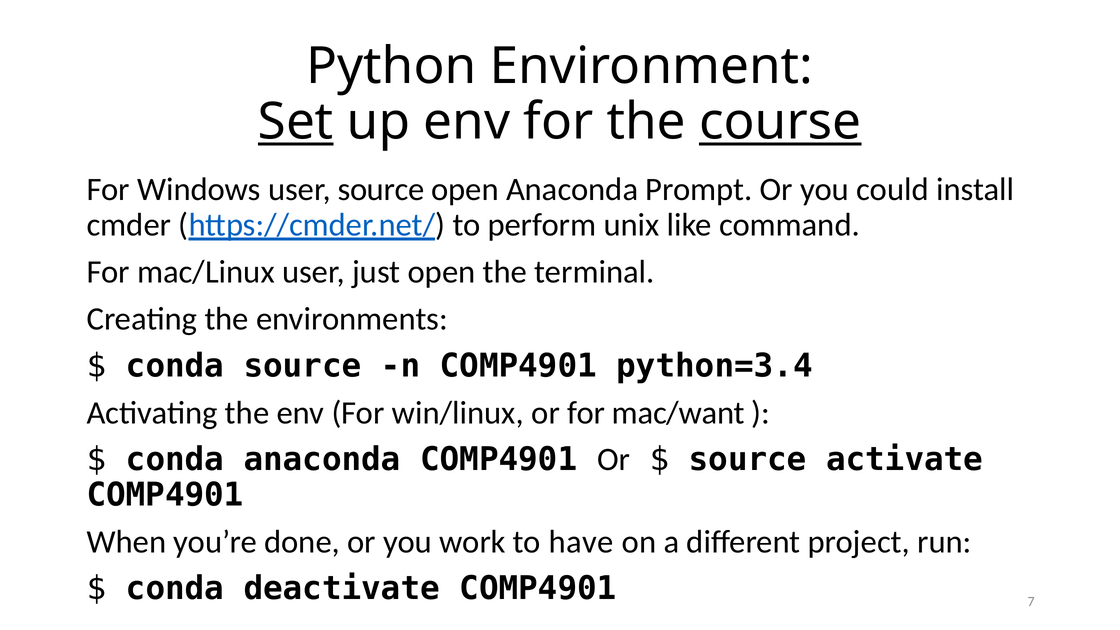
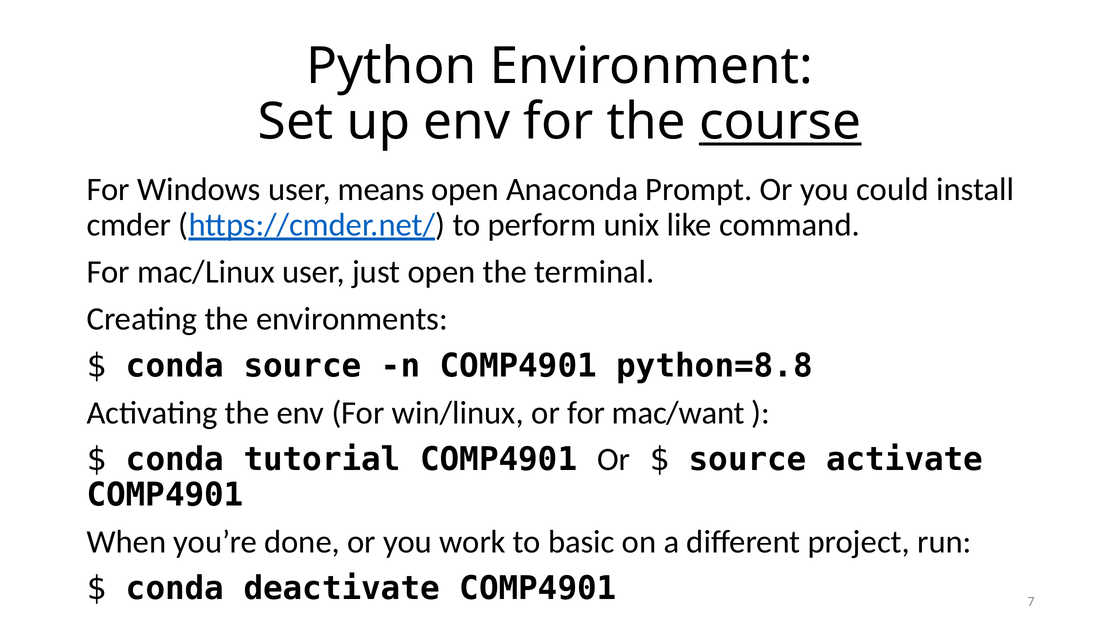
Set underline: present -> none (296, 122)
user source: source -> means (381, 189)
python=3.4: python=3.4 -> python=8.8 (715, 366)
conda anaconda: anaconda -> tutorial (322, 460)
have: have -> basic (581, 542)
